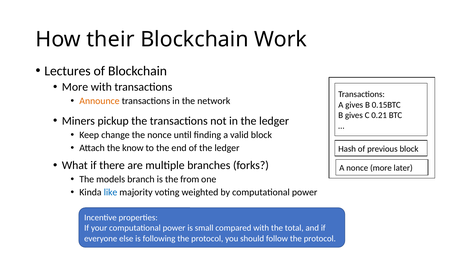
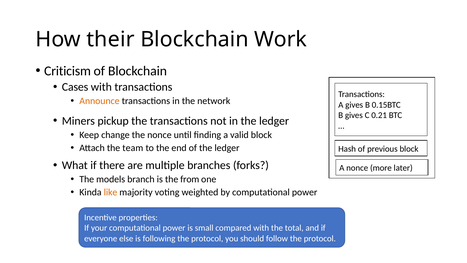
Lectures: Lectures -> Criticism (68, 71)
More: More -> Cases (75, 87)
know: know -> team (133, 148)
like colour: blue -> orange (111, 192)
